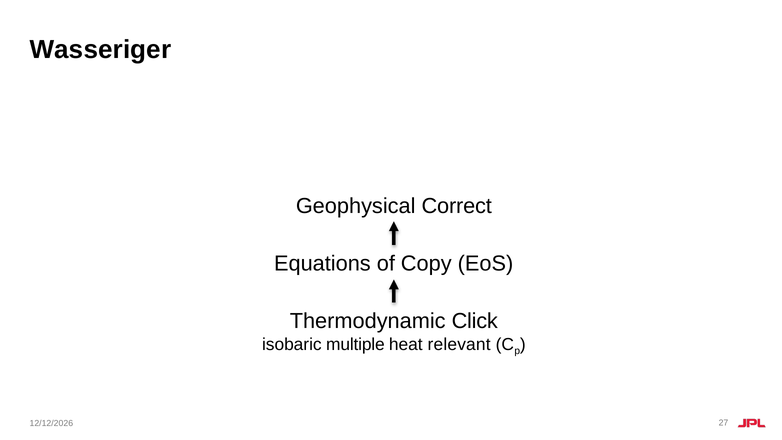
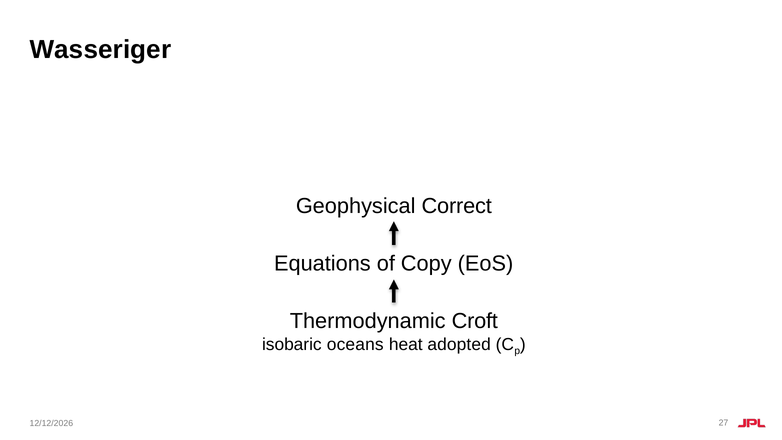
Click: Click -> Croft (475, 321)
multiple: multiple -> oceans (355, 344)
relevant: relevant -> adopted (459, 344)
